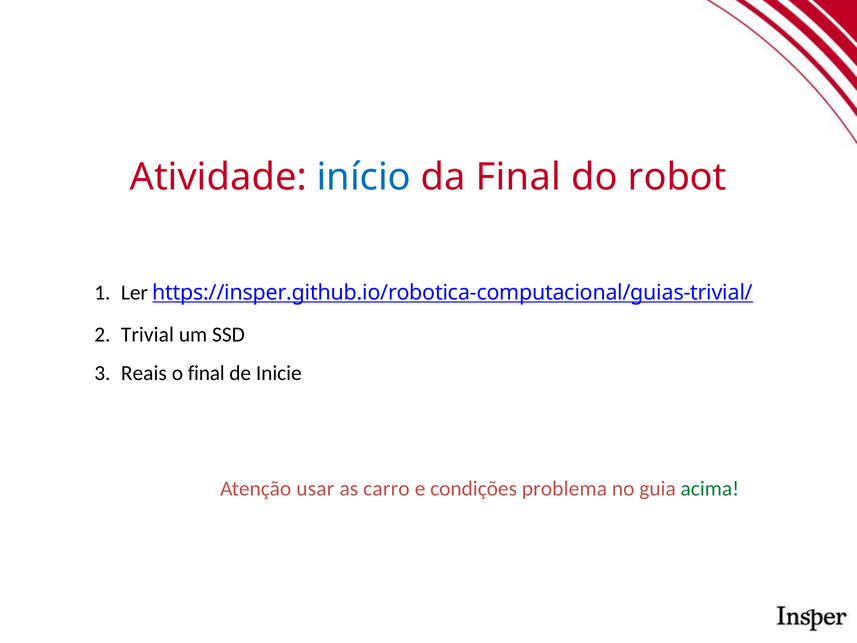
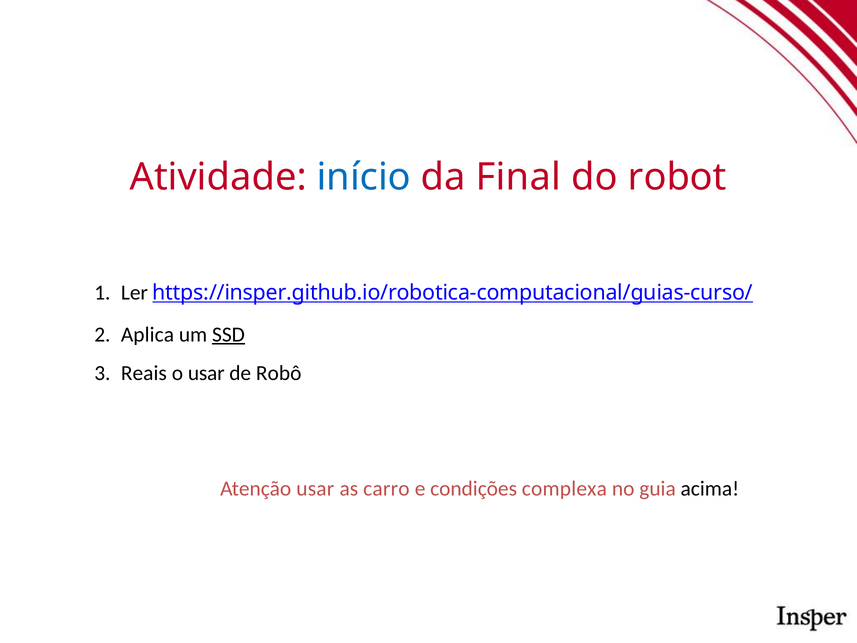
https://insper.github.io/robotica-computacional/guias-trivial/: https://insper.github.io/robotica-computacional/guias-trivial/ -> https://insper.github.io/robotica-computacional/guias-curso/ (453, 292)
Trivial: Trivial -> Aplica (147, 334)
SSD underline: none -> present (228, 334)
o final: final -> usar (206, 373)
Inicie: Inicie -> Robô (279, 373)
problema: problema -> complexa (564, 489)
acima colour: green -> black (710, 489)
